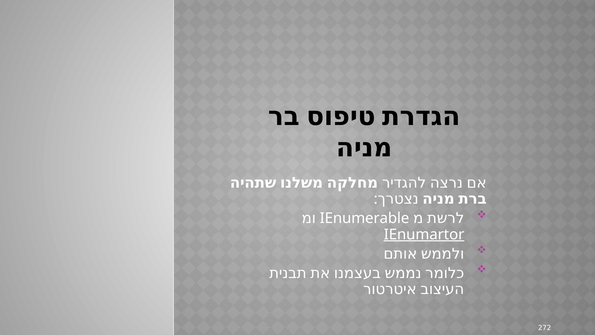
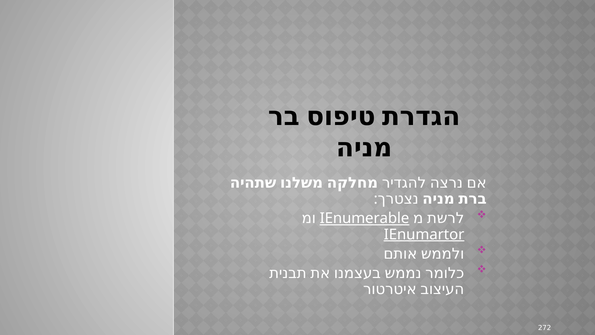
IEnumerable underline: none -> present (364, 218)
